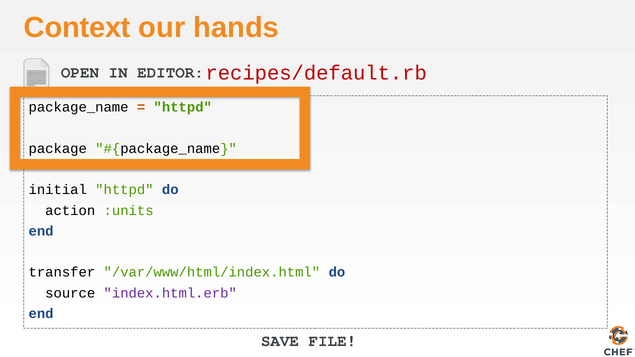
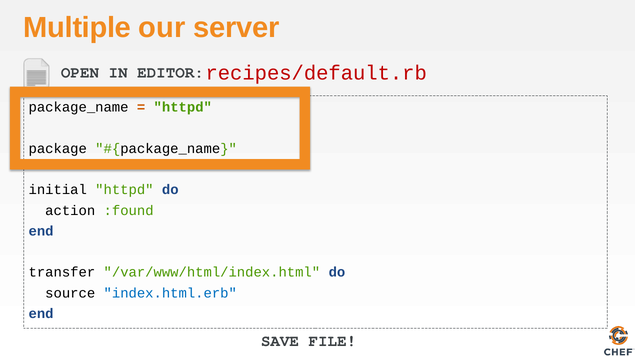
Context: Context -> Multiple (77, 27)
hands: hands -> server (236, 27)
:units: :units -> :found (129, 211)
index.html.erb colour: purple -> blue (170, 293)
